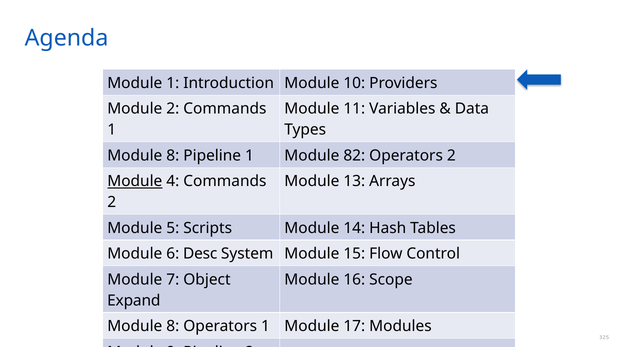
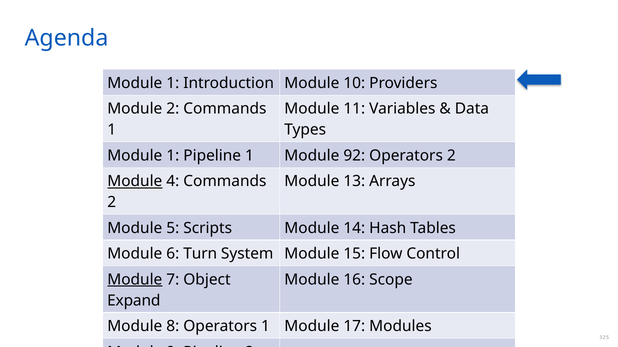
8: 8 -> 1 (173, 156)
82: 82 -> 92 (354, 156)
Desc: Desc -> Turn (200, 254)
Module underline: none -> present (135, 280)
